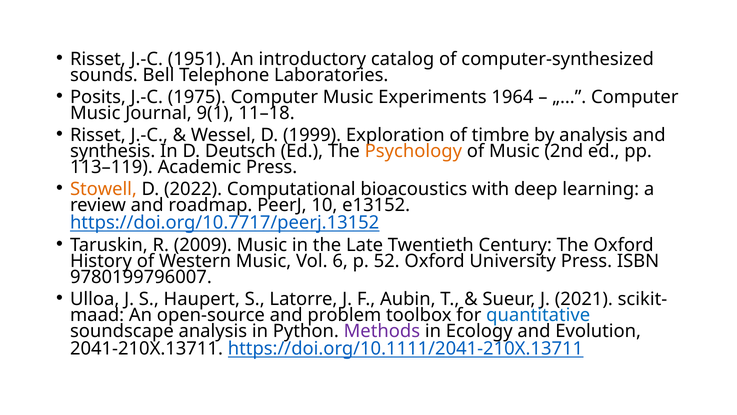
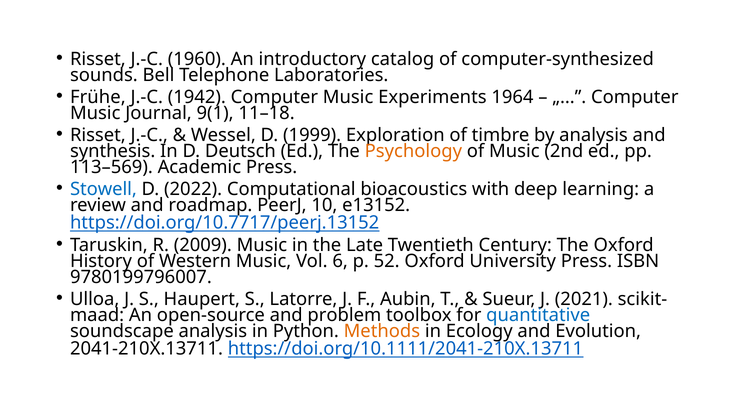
1951: 1951 -> 1960 (197, 59)
Posits: Posits -> Frühe (98, 97)
1975: 1975 -> 1942 (197, 97)
113–119: 113–119 -> 113–569 (111, 167)
Stowell colour: orange -> blue (103, 189)
Methods colour: purple -> orange (382, 331)
